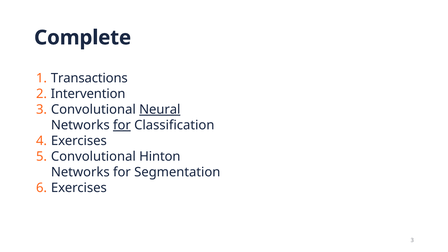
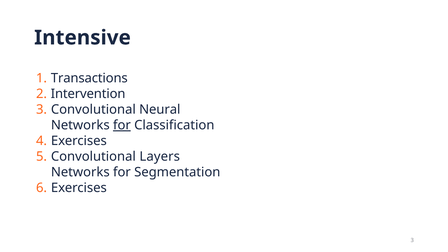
Complete: Complete -> Intensive (82, 38)
Neural underline: present -> none (160, 109)
Hinton: Hinton -> Layers (160, 157)
